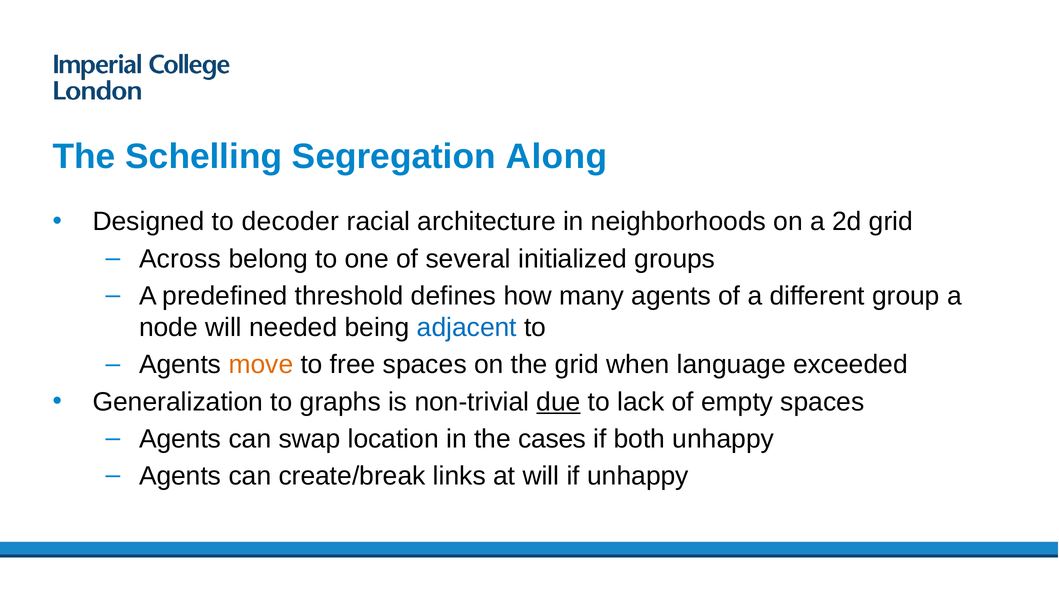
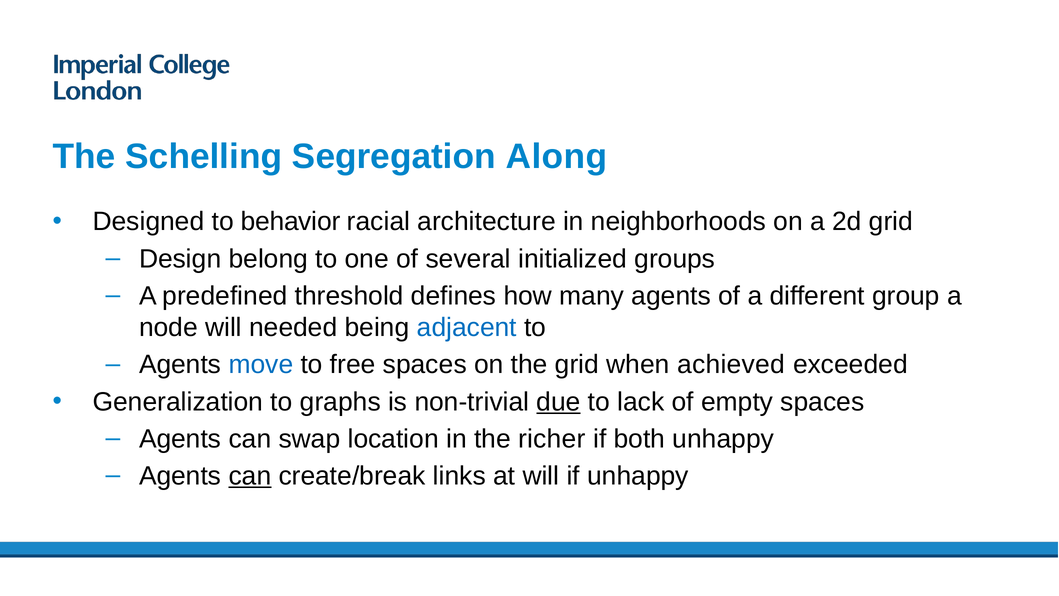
decoder: decoder -> behavior (291, 222)
Across: Across -> Design (180, 259)
move colour: orange -> blue (261, 365)
language: language -> achieved (731, 365)
cases: cases -> richer (552, 439)
can underline: none -> present (250, 476)
